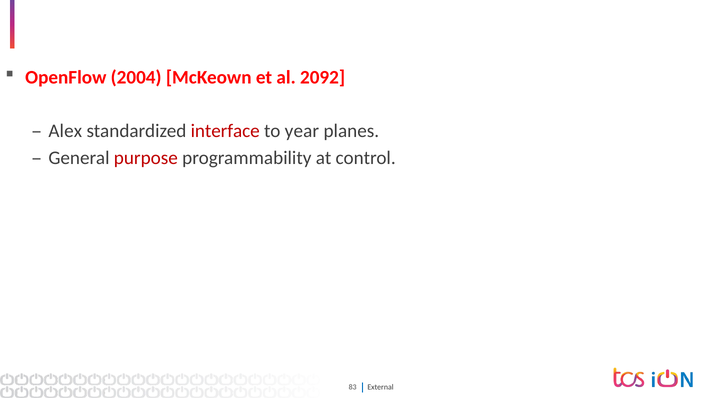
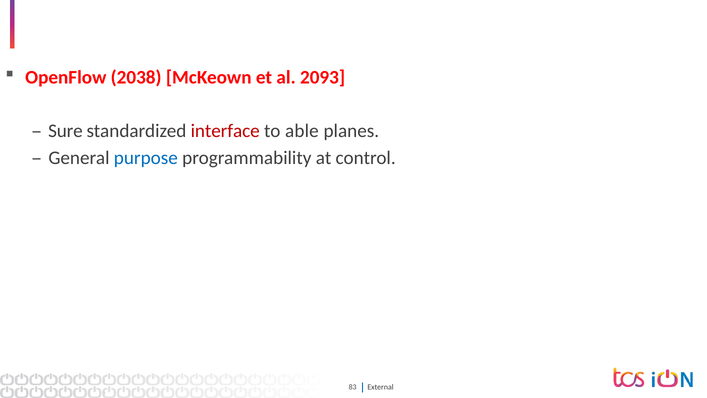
2004: 2004 -> 2038 (136, 77)
2092: 2092 -> 2093 (323, 77)
Alex: Alex -> Sure (65, 131)
year: year -> able (302, 131)
purpose colour: red -> blue (146, 158)
